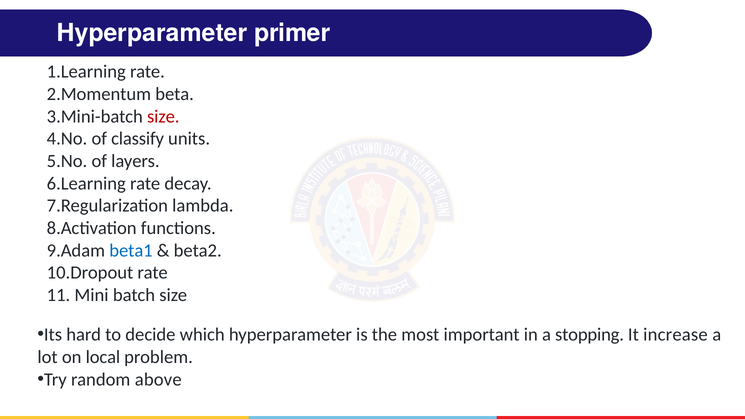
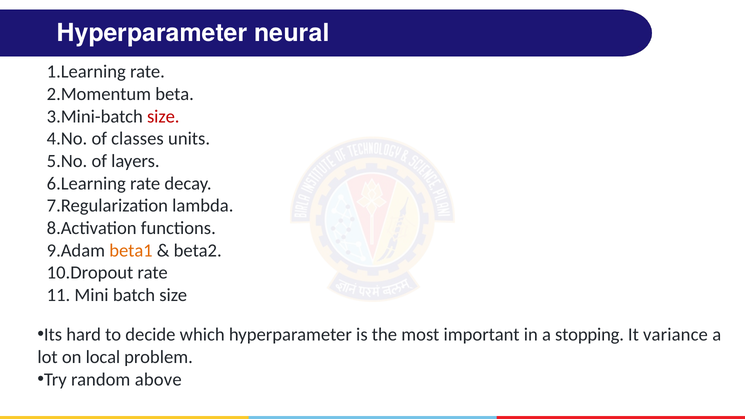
primer: primer -> neural (292, 33)
classify: classify -> classes (137, 139)
beta1 colour: blue -> orange (131, 251)
increase: increase -> variance (675, 335)
